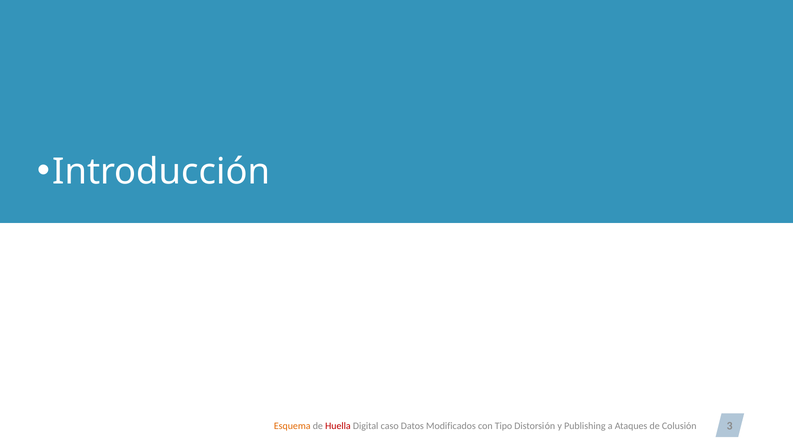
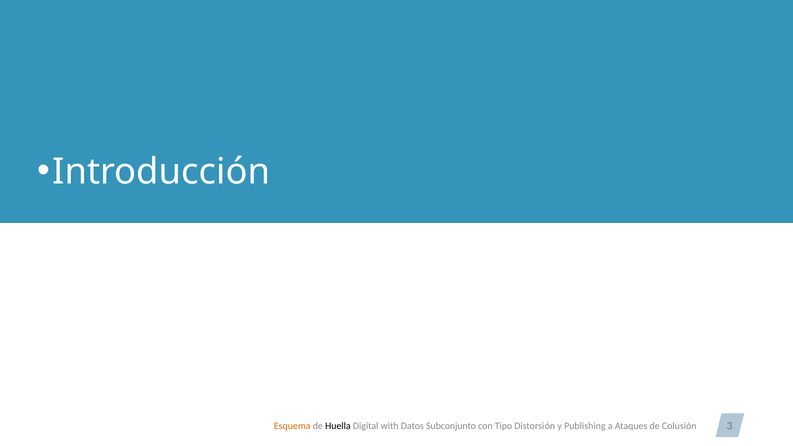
Huella colour: red -> black (338, 426)
caso: caso -> with (390, 426)
Modificados: Modificados -> Subconjunto (451, 426)
